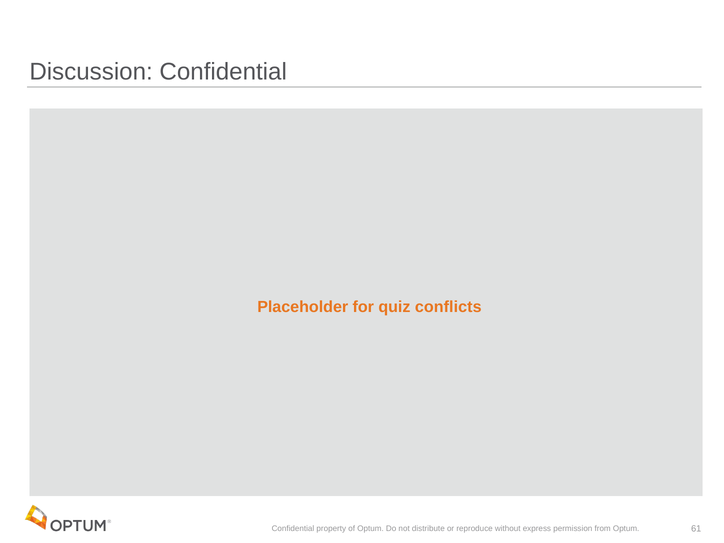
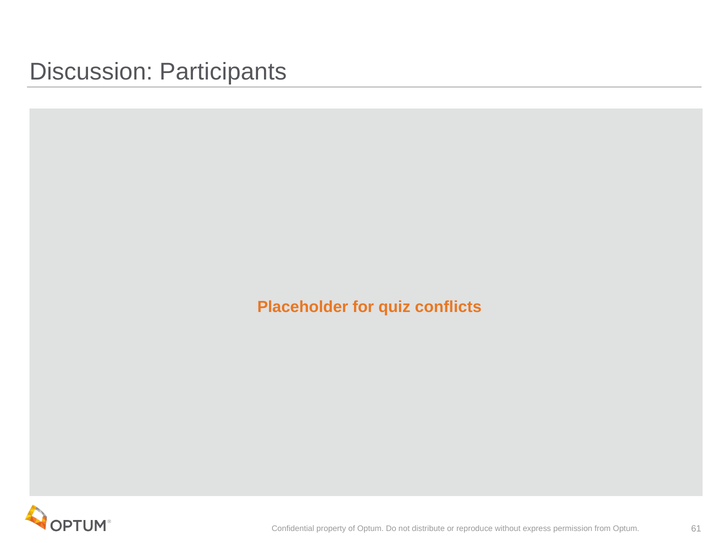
Discussion Confidential: Confidential -> Participants (223, 72)
